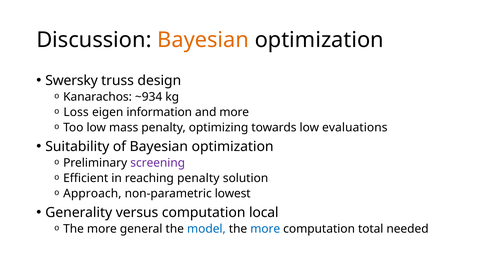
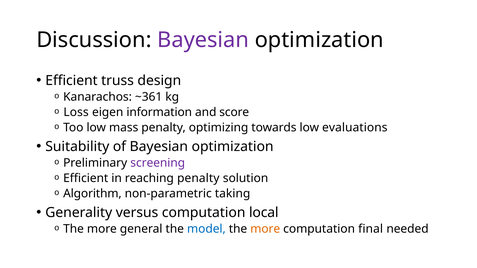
Bayesian colour: orange -> purple (203, 40)
Swersky: Swersky -> Efficient (71, 81)
~934: ~934 -> ~361 (149, 97)
and more: more -> score (234, 112)
Approach: Approach -> Algorithm (92, 194)
lowest: lowest -> taking (233, 194)
more colour: blue -> orange (265, 229)
total: total -> final (371, 229)
